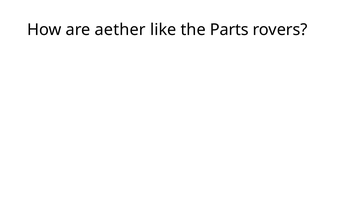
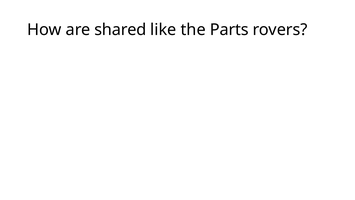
aether: aether -> shared (120, 30)
